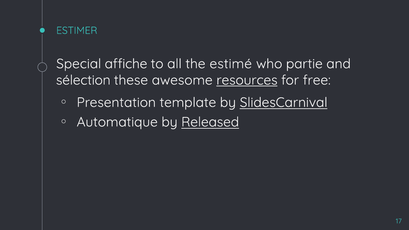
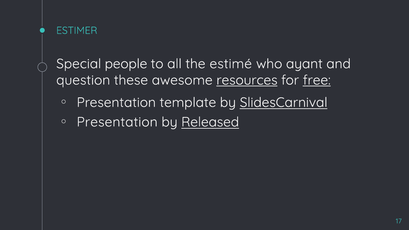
affiche: affiche -> people (126, 64)
partie: partie -> ayant (304, 64)
sélection: sélection -> question (83, 80)
free underline: none -> present (317, 80)
Automatique: Automatique -> Presentation (117, 122)
